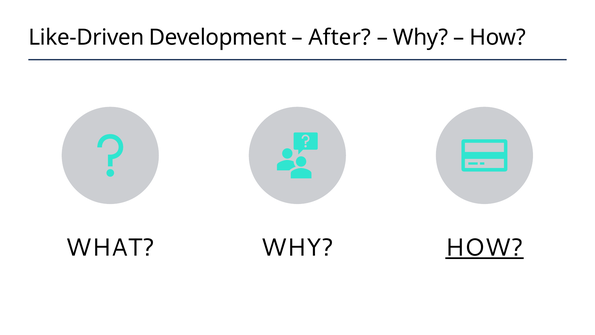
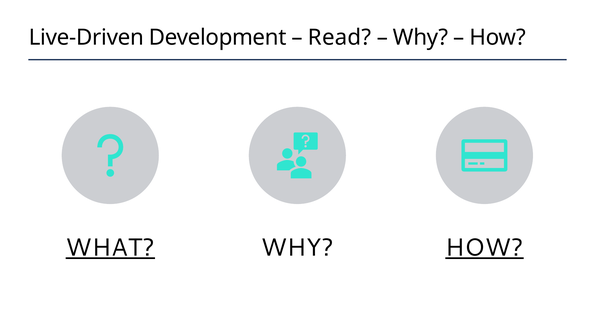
Like-Driven: Like-Driven -> Live-Driven (86, 37)
After: After -> Read (340, 37)
WHAT underline: none -> present (110, 247)
